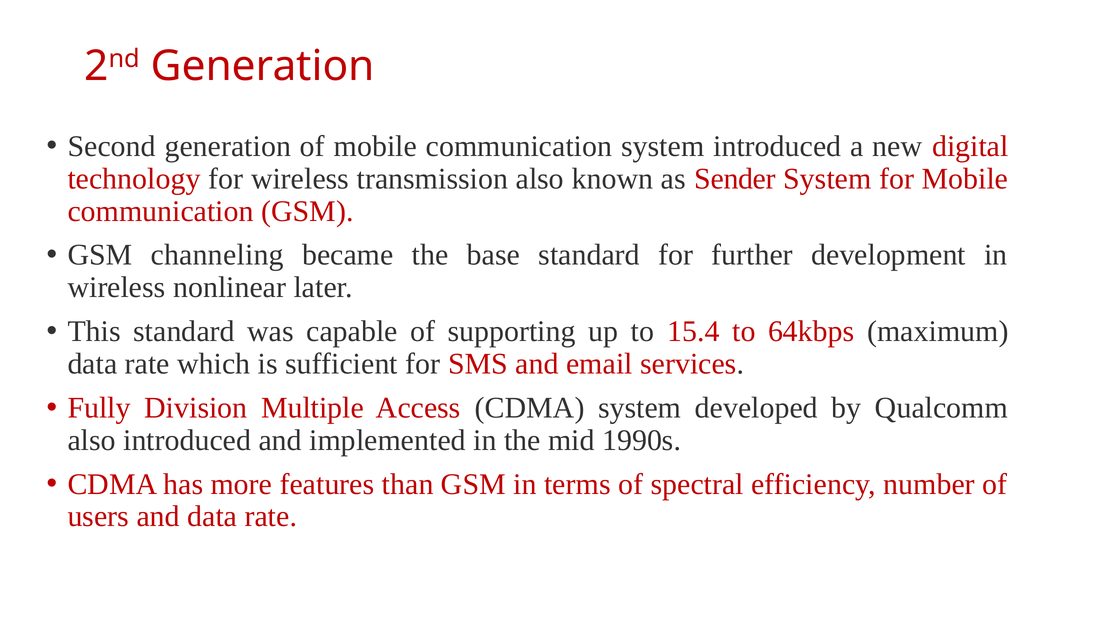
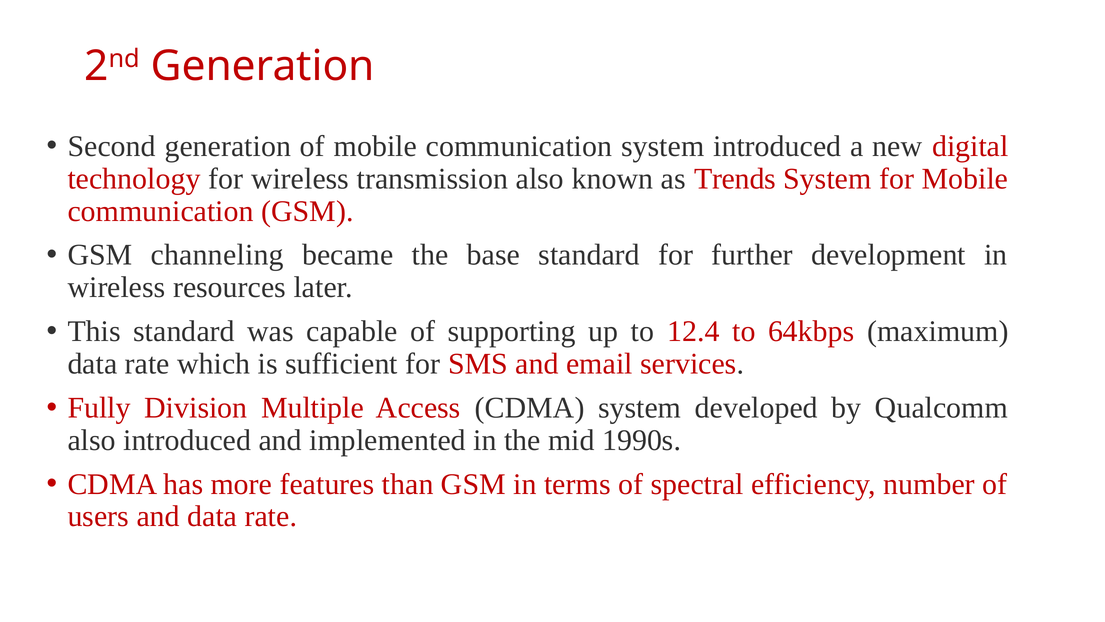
Sender: Sender -> Trends (735, 179)
nonlinear: nonlinear -> resources (230, 287)
15.4: 15.4 -> 12.4 (693, 331)
